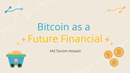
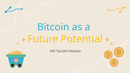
Financial: Financial -> Potential (82, 39)
